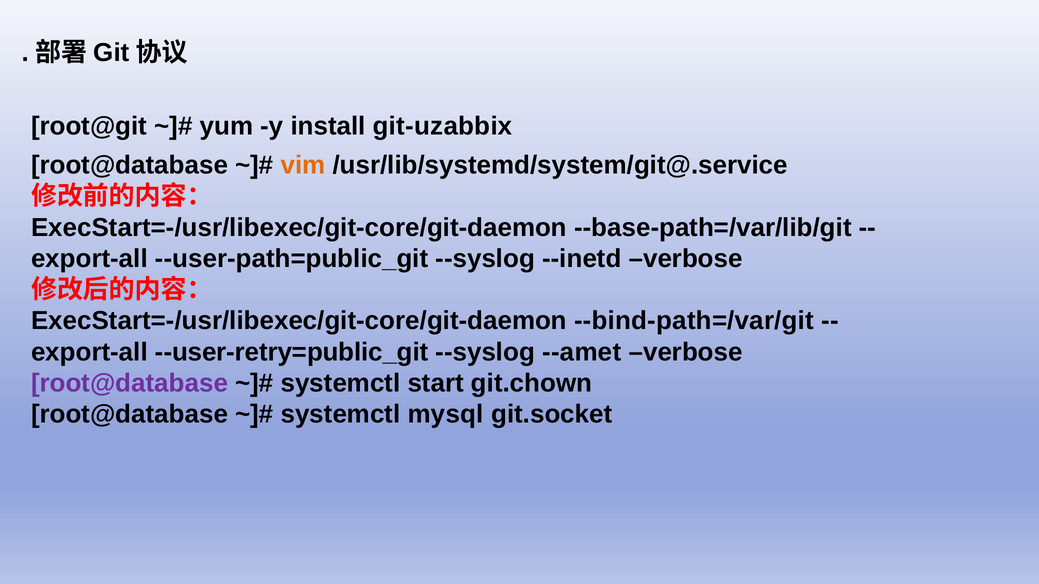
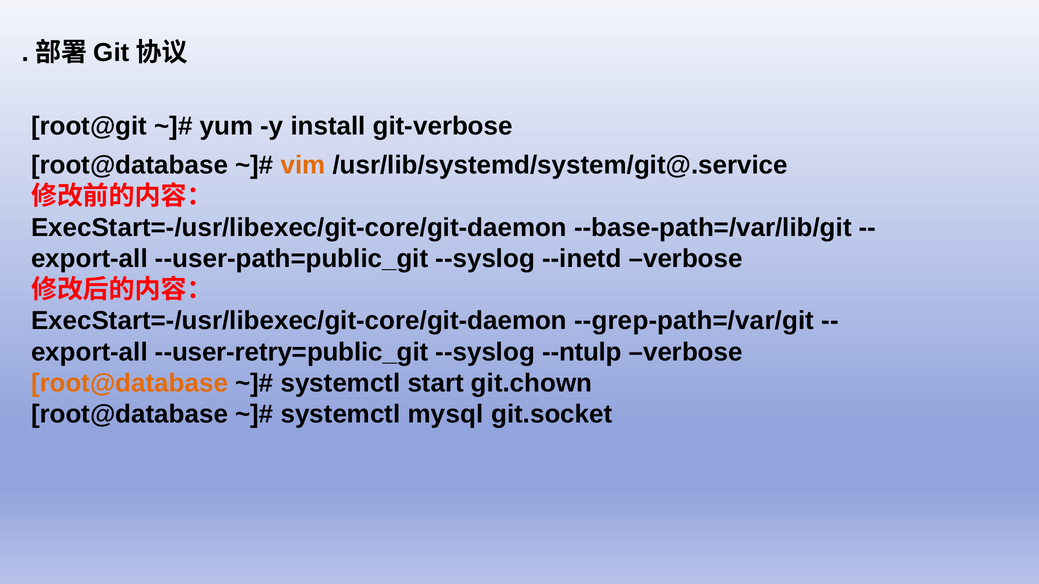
git-uzabbix: git-uzabbix -> git-verbose (443, 126)
--bind-path=/var/git: --bind-path=/var/git -> --grep-path=/var/git (694, 321)
--amet: --amet -> --ntulp (582, 352)
root@database colour: purple -> orange (130, 384)
